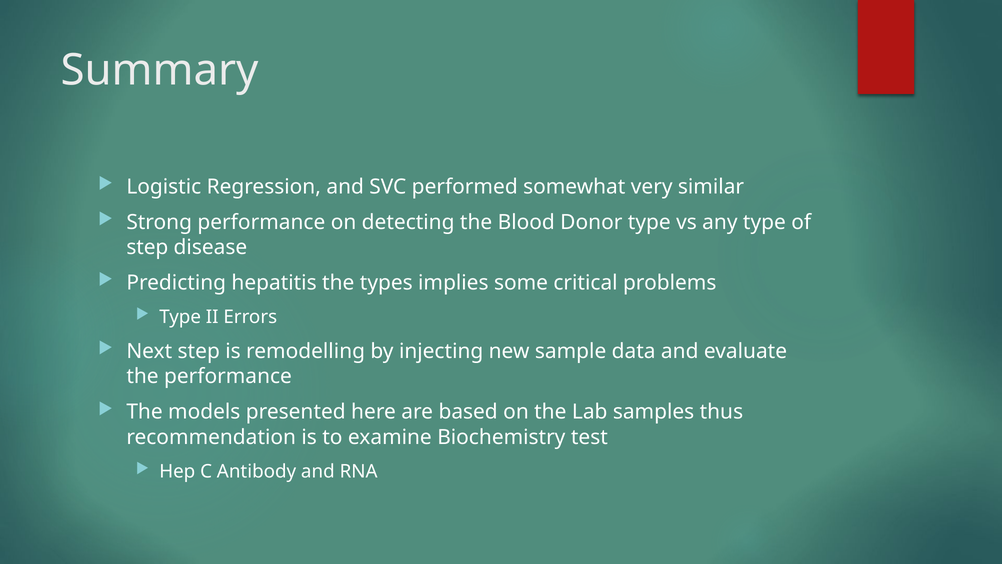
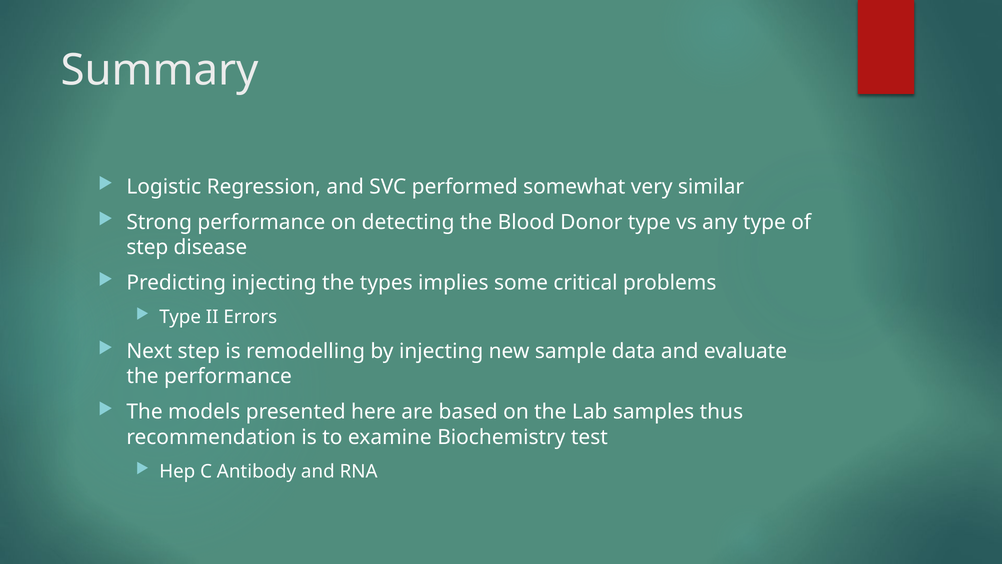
Predicting hepatitis: hepatitis -> injecting (274, 283)
